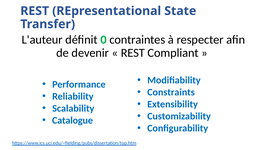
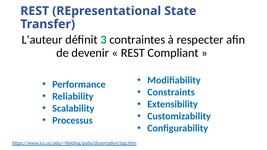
0: 0 -> 3 (104, 40)
Catalogue: Catalogue -> Processus (72, 120)
